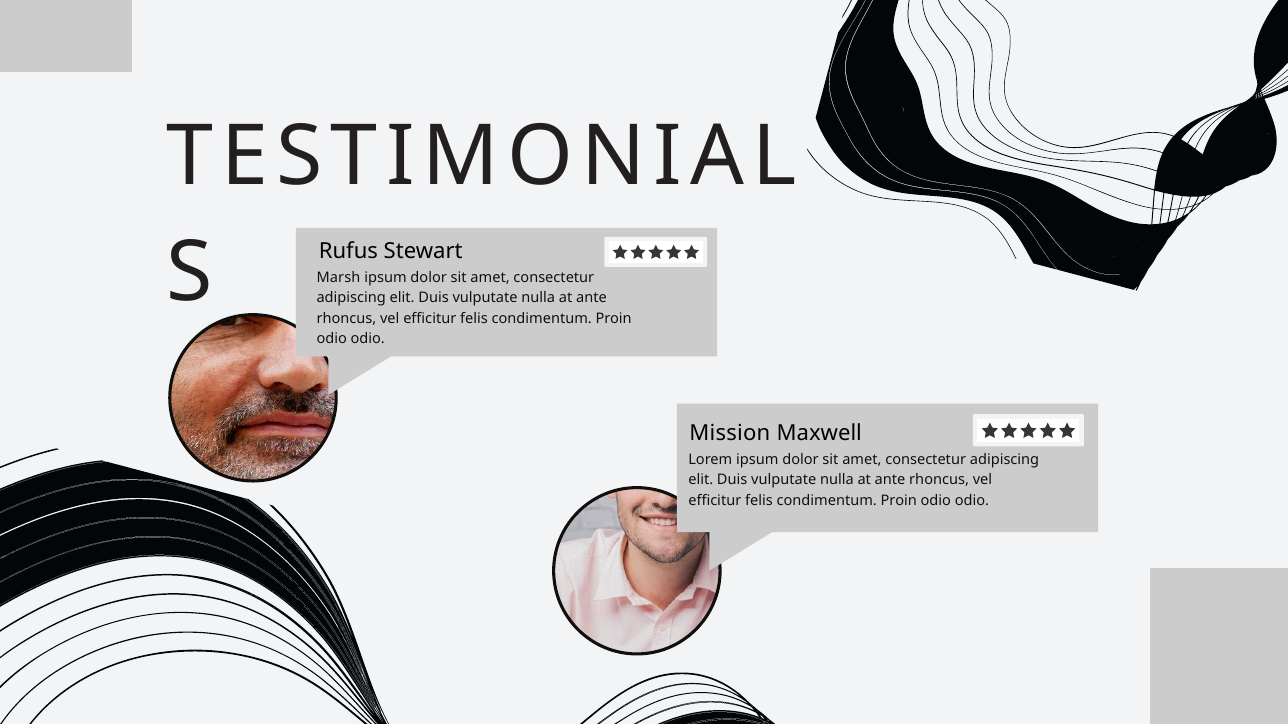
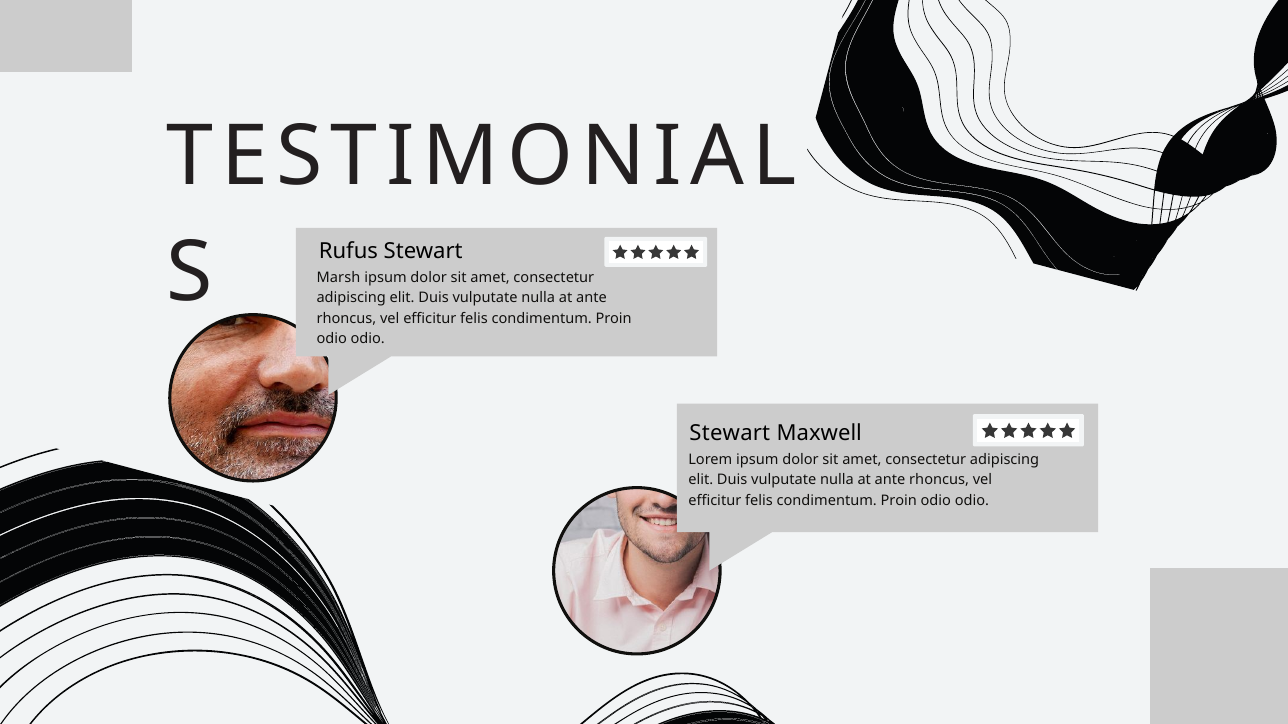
Mission: Mission -> Stewart (730, 433)
